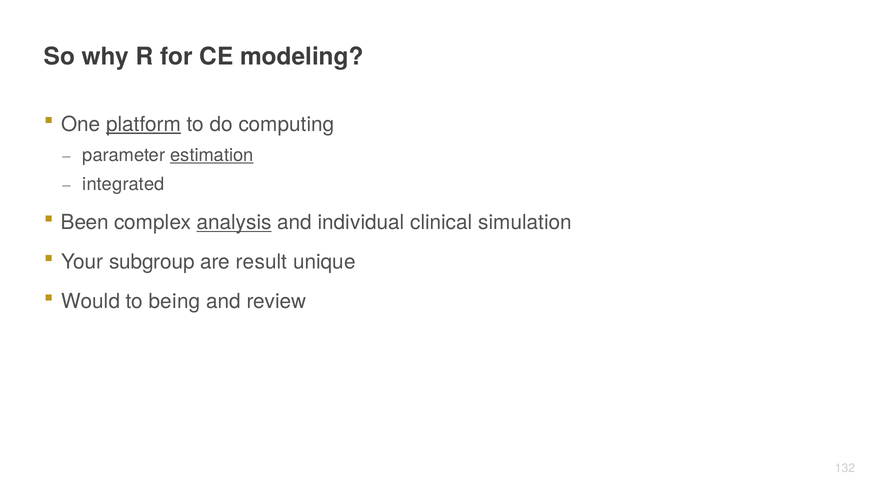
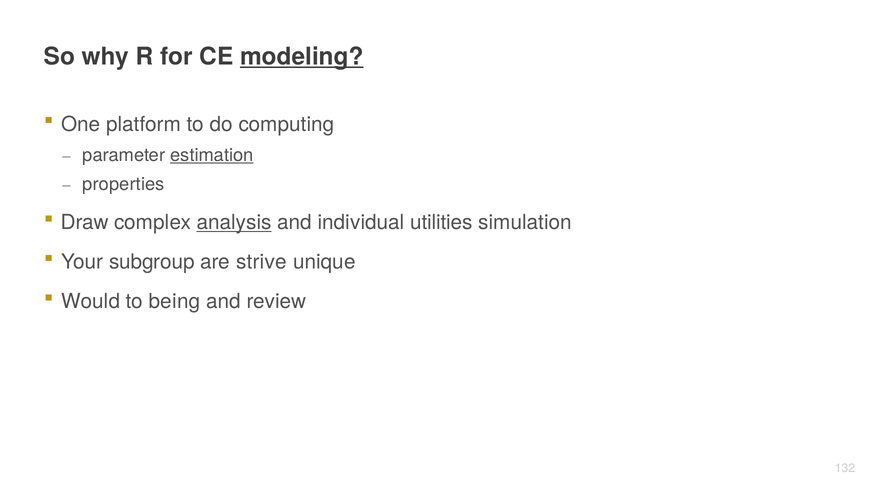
modeling underline: none -> present (302, 57)
platform underline: present -> none (144, 125)
integrated: integrated -> properties (123, 184)
Been: Been -> Draw (85, 223)
clinical: clinical -> utilities (441, 223)
result: result -> strive (261, 262)
